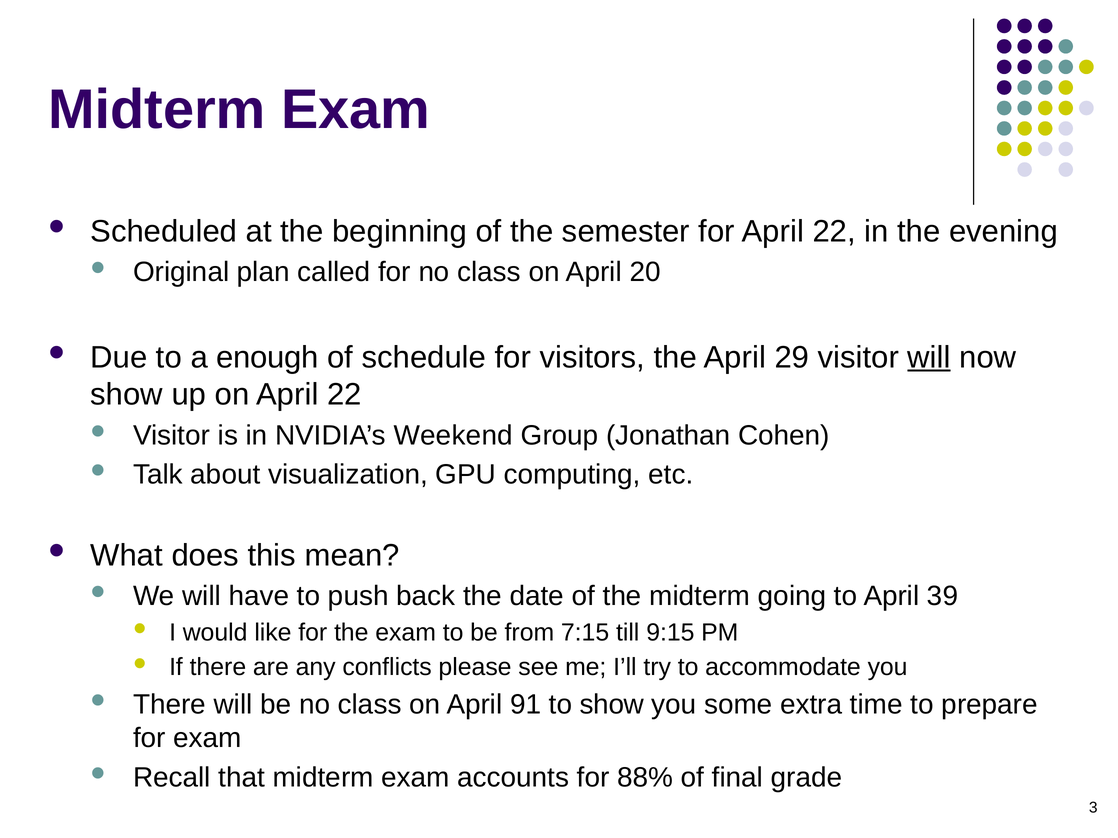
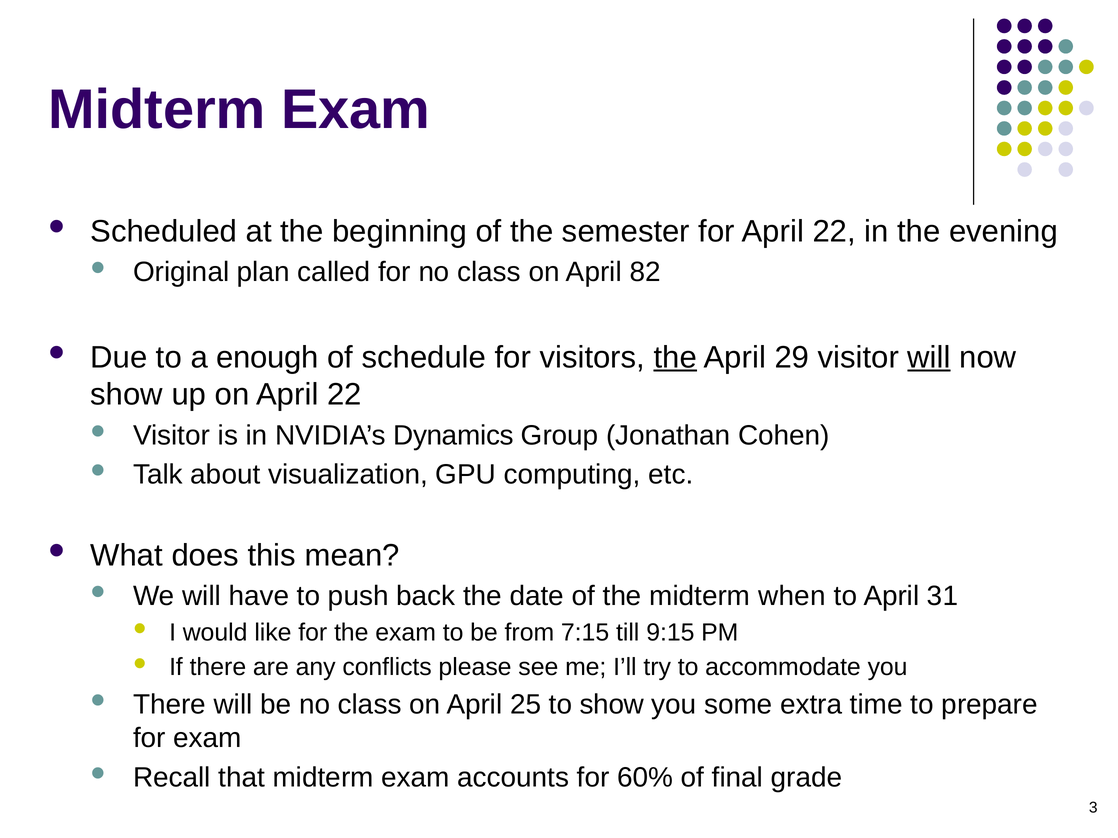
20: 20 -> 82 (645, 272)
the underline: none -> present (675, 357)
Weekend: Weekend -> Dynamics (453, 436)
going: going -> when (792, 596)
39: 39 -> 31 (943, 596)
91: 91 -> 25 (526, 705)
88%: 88% -> 60% (645, 778)
